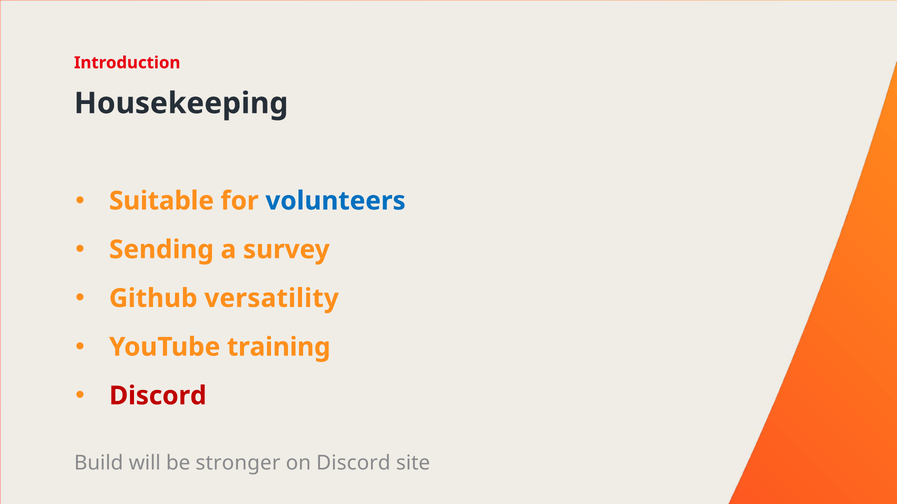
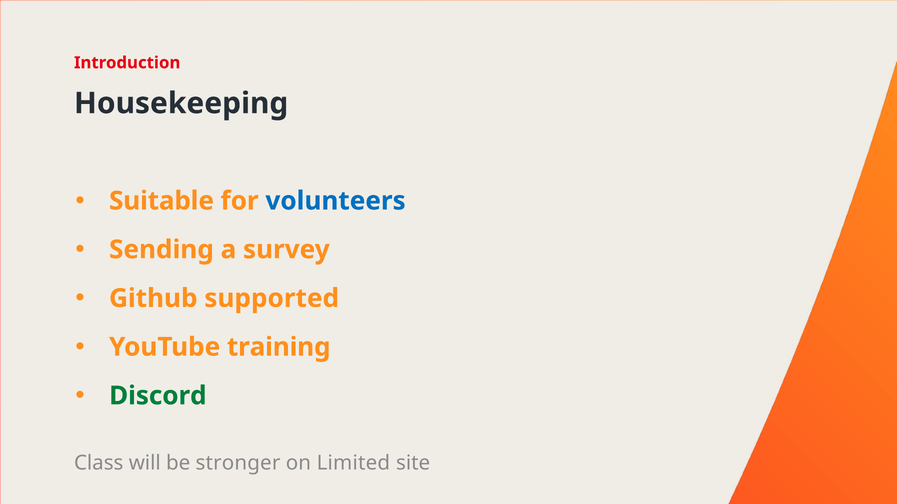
versatility: versatility -> supported (272, 299)
Discord colour: red -> green (158, 396)
Build: Build -> Class (99, 464)
on Discord: Discord -> Limited (353, 464)
